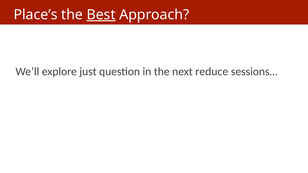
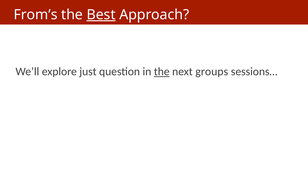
Place’s: Place’s -> From’s (36, 15)
the underline: none -> present (162, 72)
reduce: reduce -> groups (212, 72)
